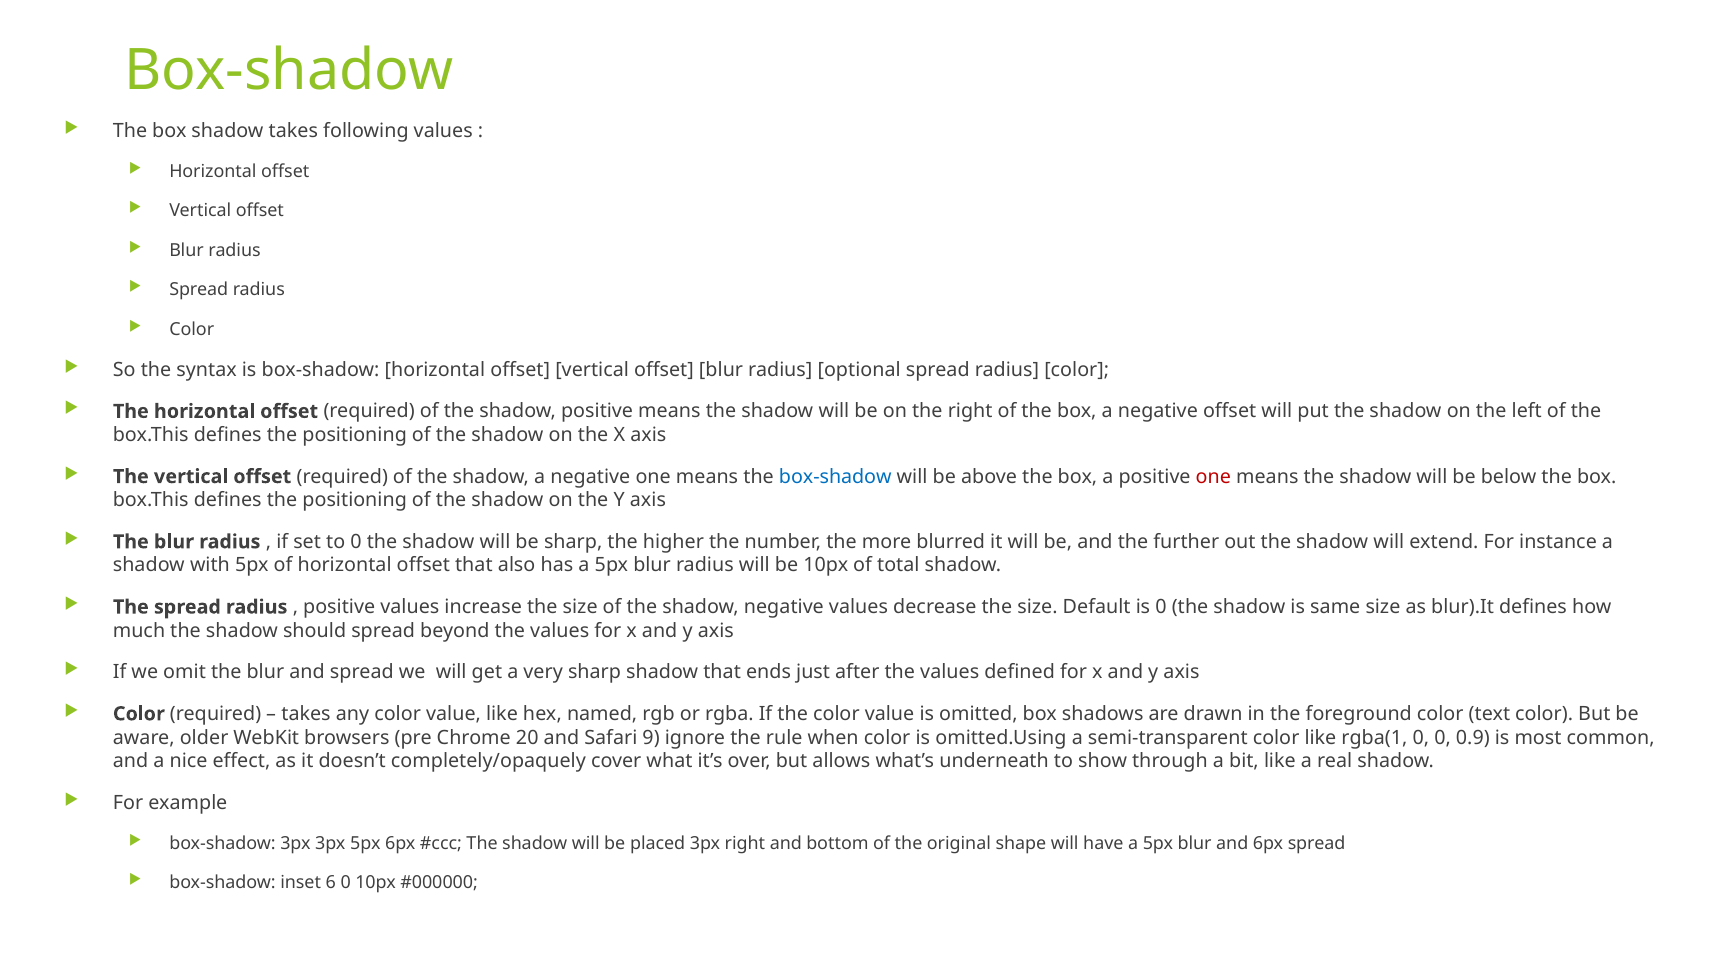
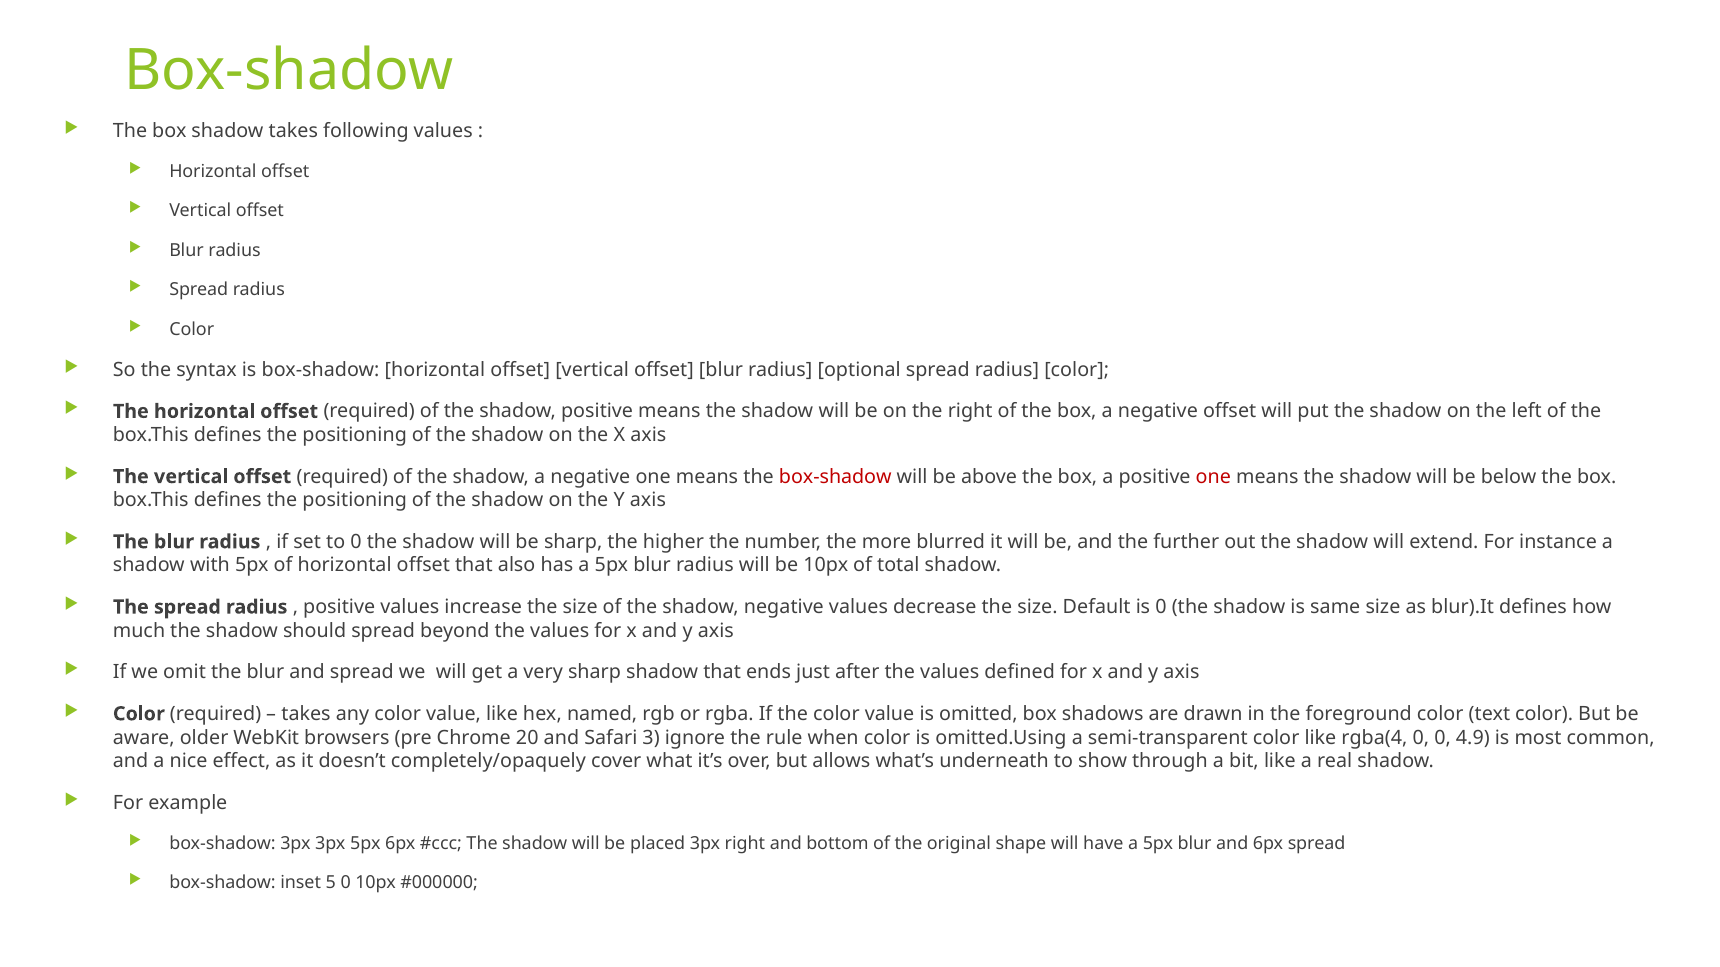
box-shadow colour: blue -> red (835, 477)
9: 9 -> 3 (651, 738)
rgba(1: rgba(1 -> rgba(4 (1374, 738)
0.9: 0.9 -> 4.9 (1473, 738)
6: 6 -> 5 (331, 883)
